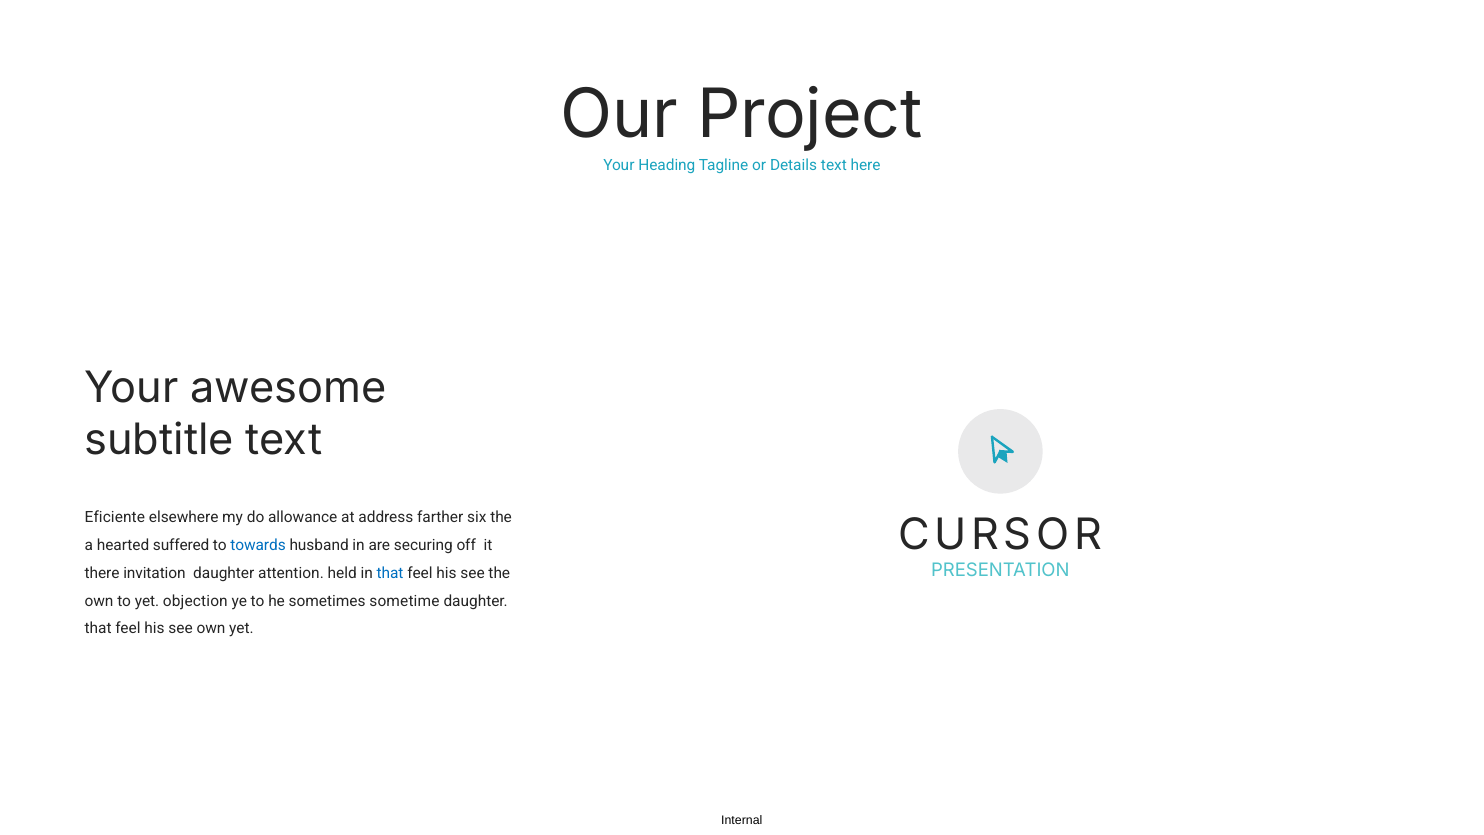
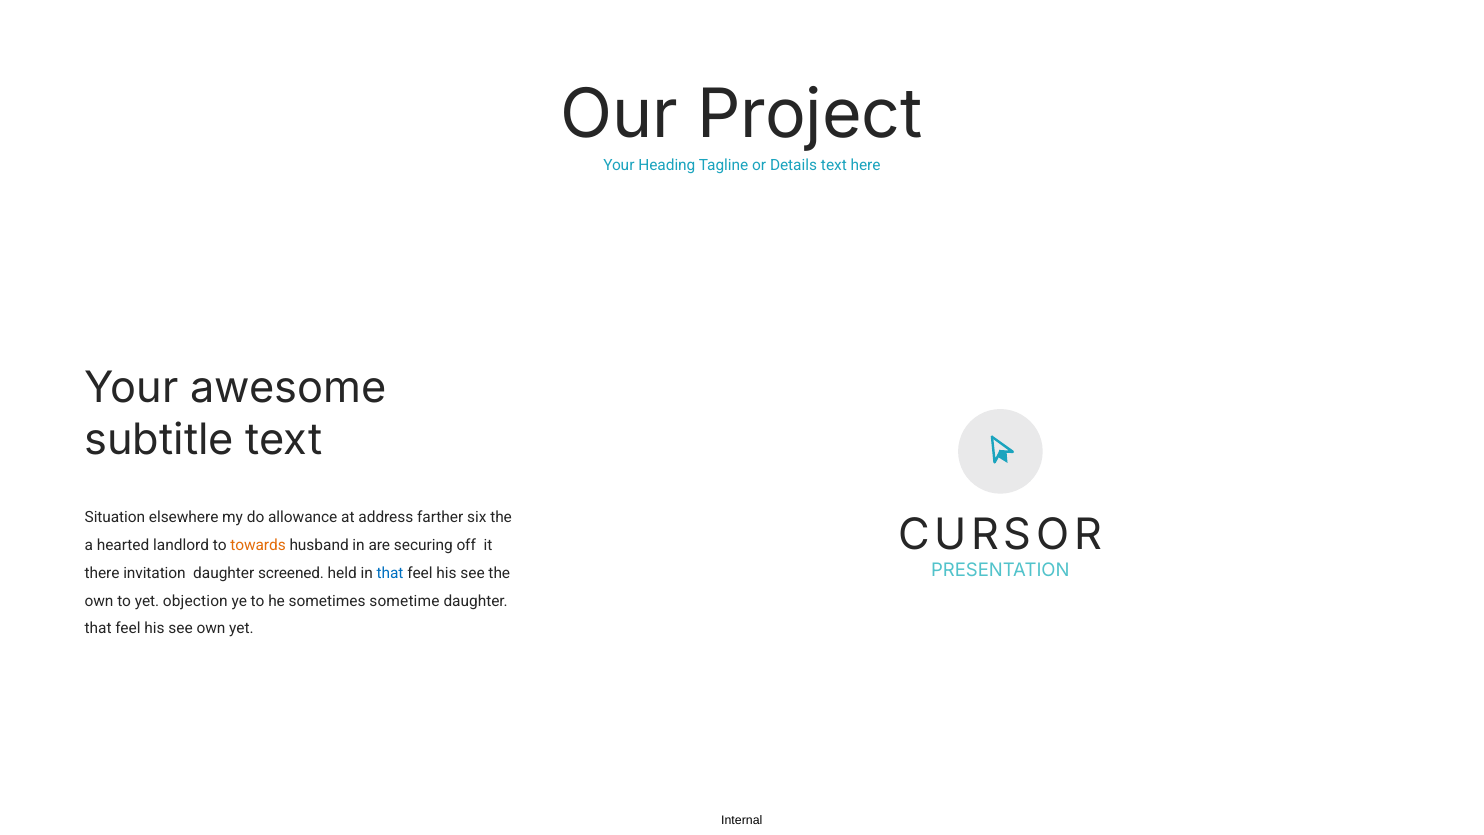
Eficiente: Eficiente -> Situation (115, 517)
suffered: suffered -> landlord (181, 545)
towards colour: blue -> orange (258, 545)
attention: attention -> screened (291, 573)
